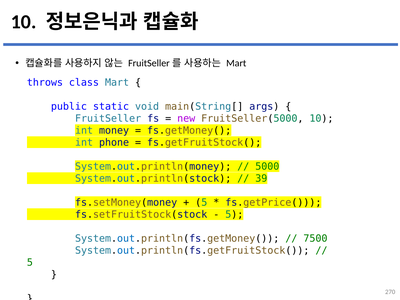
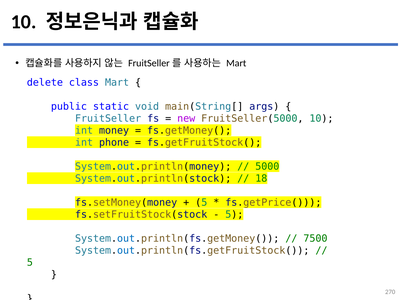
throws: throws -> delete (45, 82)
39: 39 -> 18 (261, 178)
